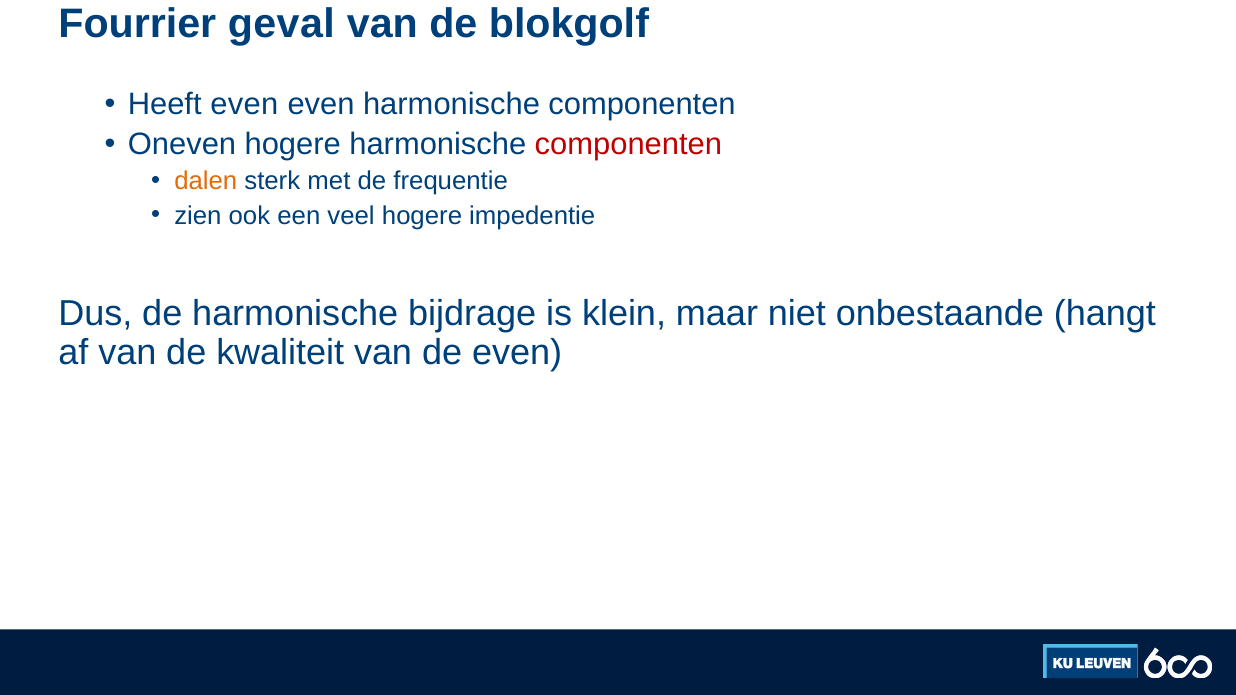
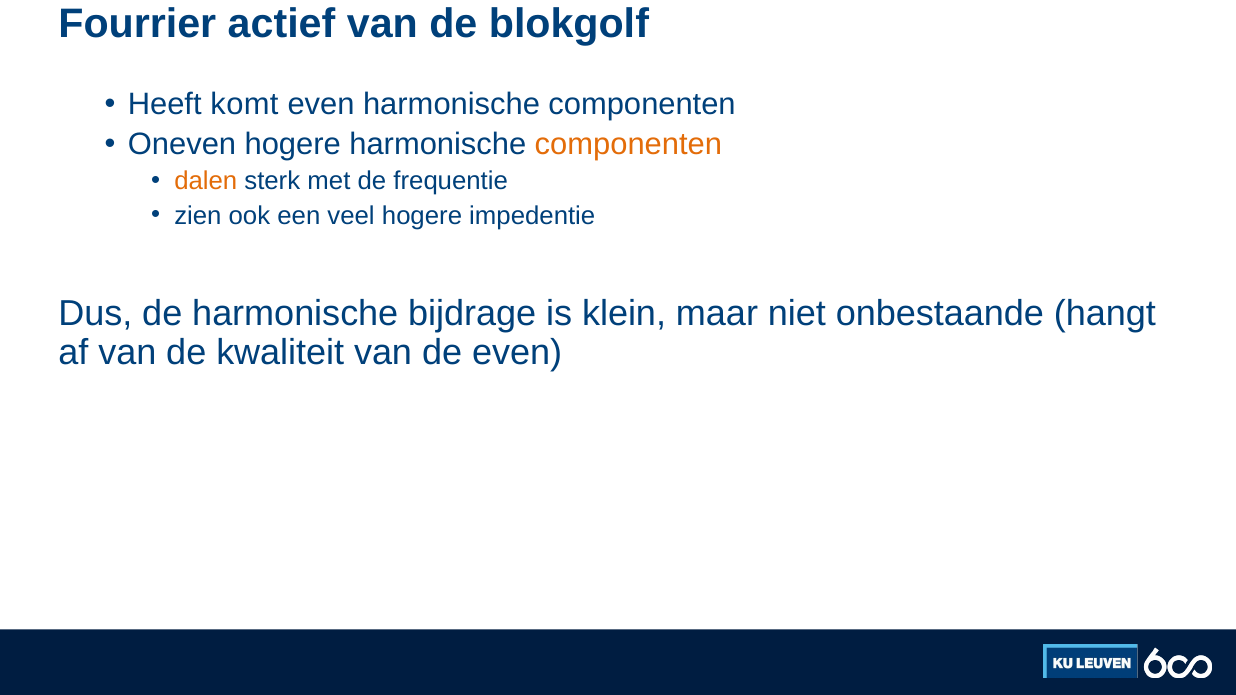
geval: geval -> actief (282, 24)
Heeft even: even -> komt (244, 105)
componenten colour: red -> orange (628, 144)
